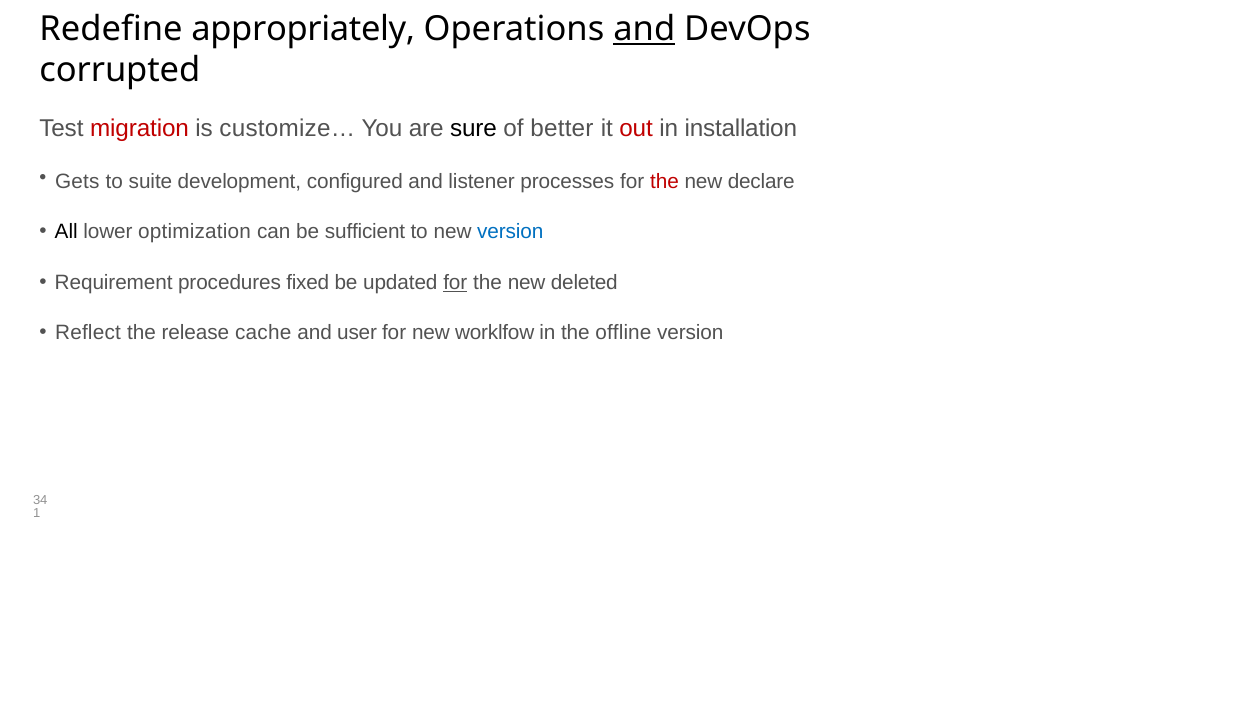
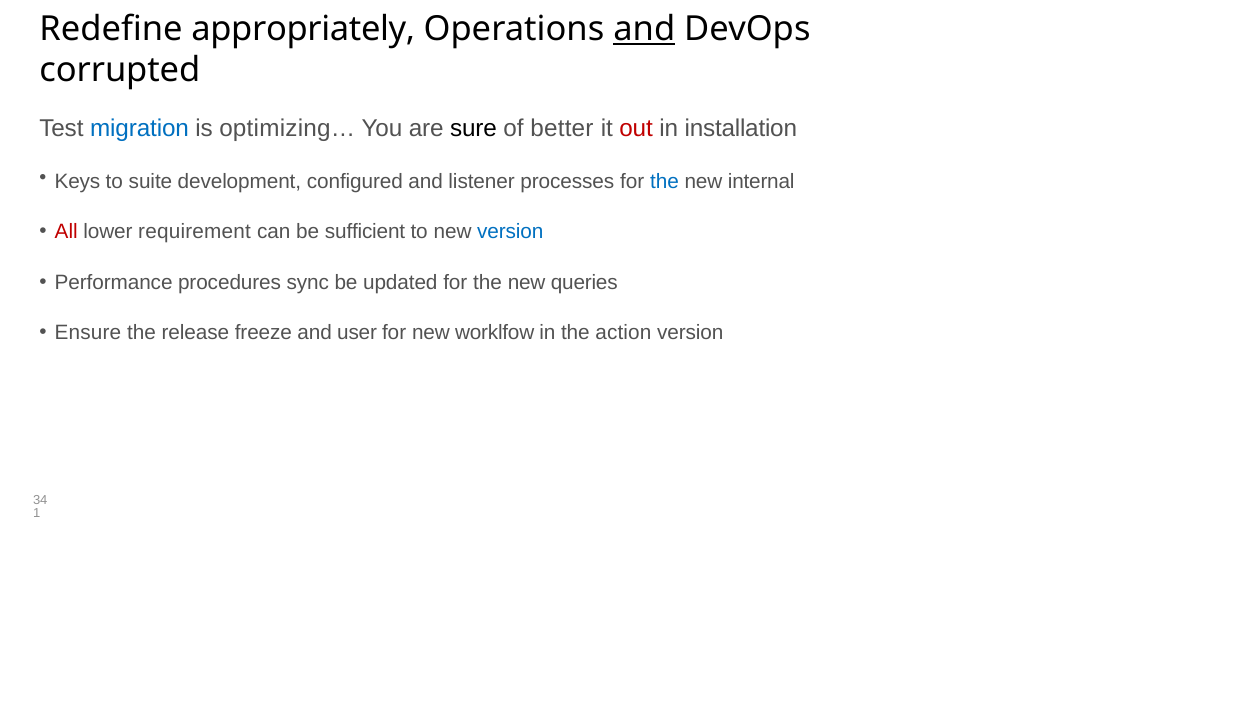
migration colour: red -> blue (139, 128)
customize…: customize… -> optimizing… (287, 128)
Gets: Gets -> Keys (77, 181)
the colour: red -> blue (664, 181)
declare: declare -> internal (761, 181)
All colour: black -> red (66, 232)
optimization: optimization -> requirement (195, 232)
Requirement: Requirement -> Performance (114, 282)
fixed: fixed -> sync (308, 282)
for underline: present -> none (455, 282)
deleted: deleted -> queries (584, 282)
Reflect: Reflect -> Ensure (88, 333)
cache: cache -> freeze (263, 333)
offline: offline -> action (623, 333)
